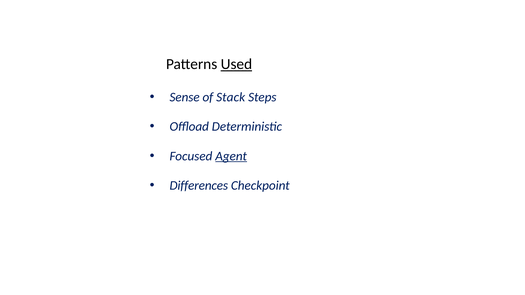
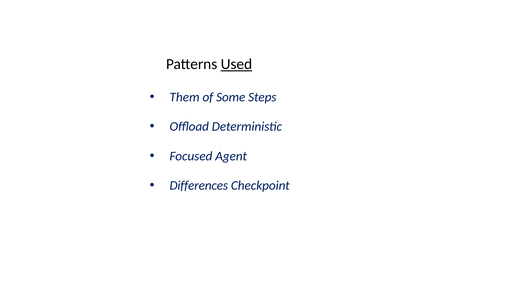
Sense: Sense -> Them (185, 97)
Stack: Stack -> Some (231, 97)
Agent underline: present -> none (231, 156)
